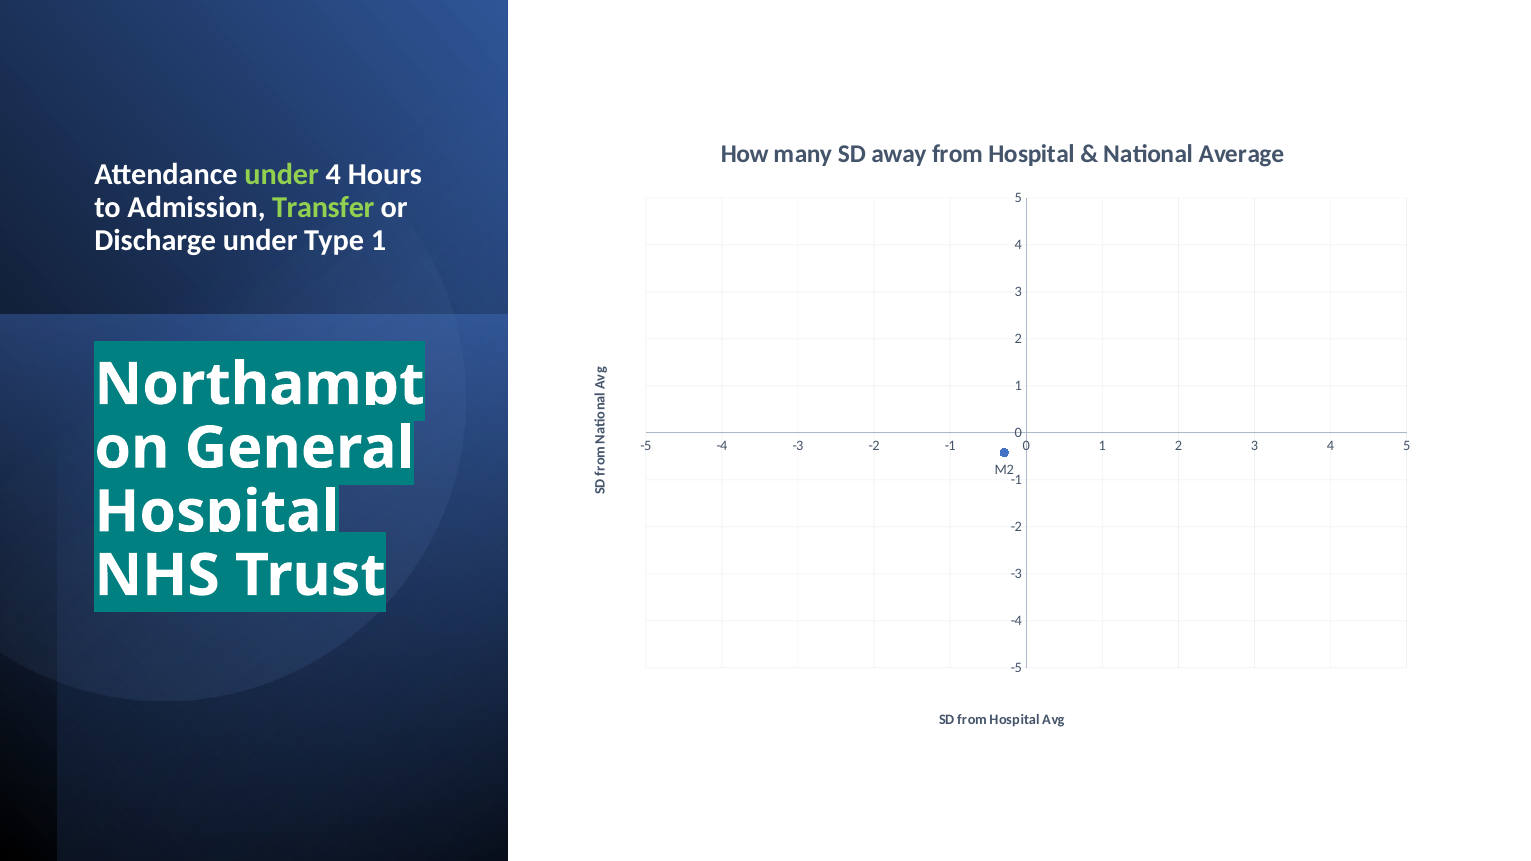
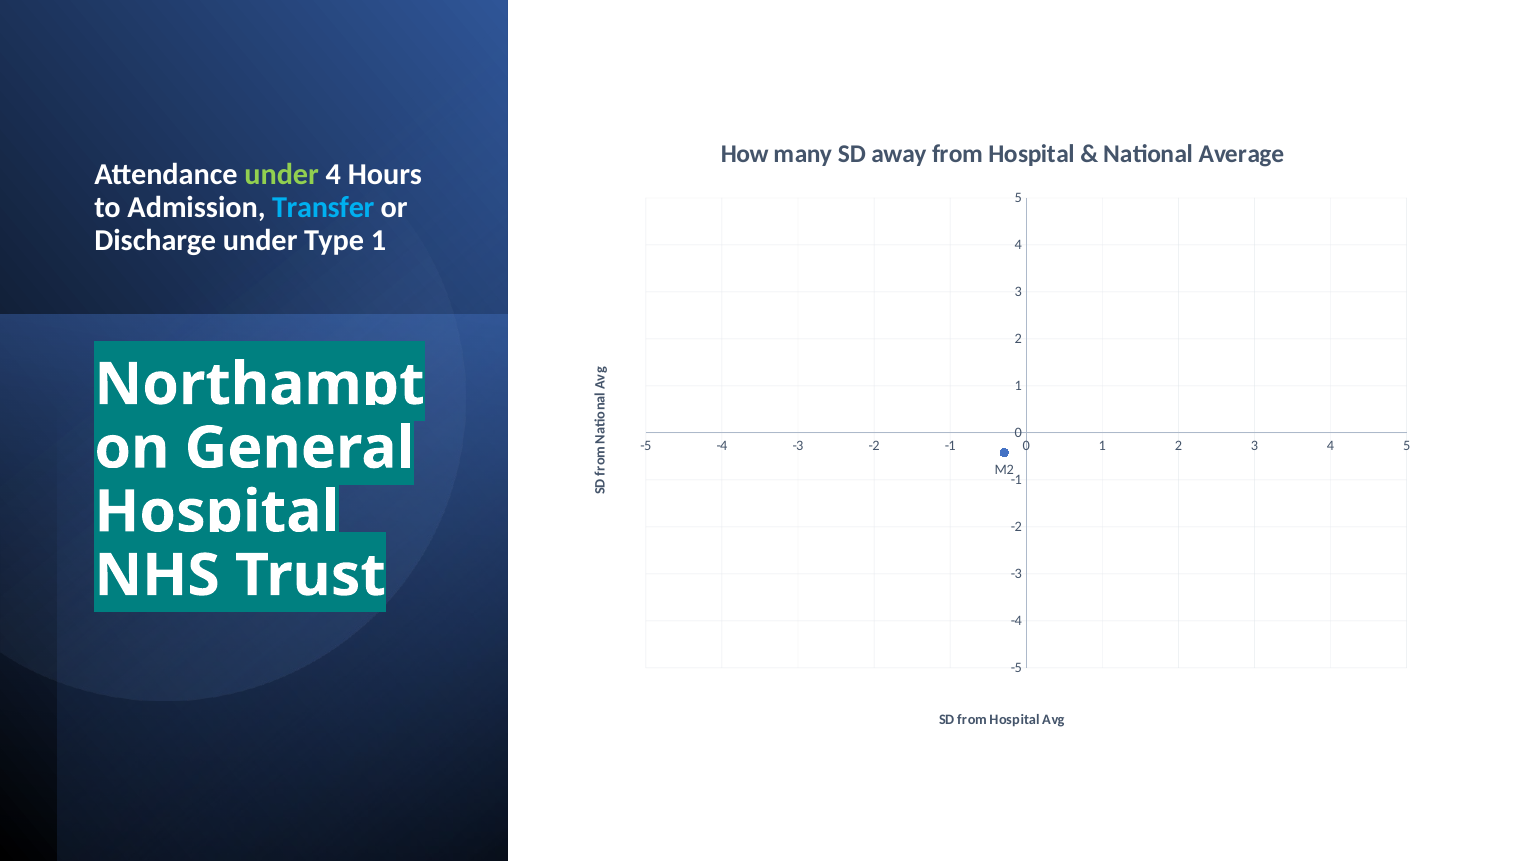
Transfer colour: light green -> light blue (323, 208)
